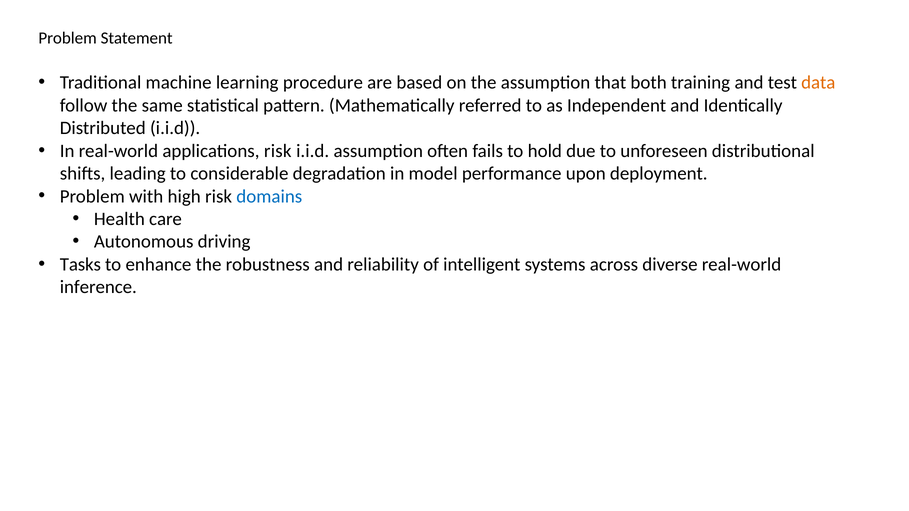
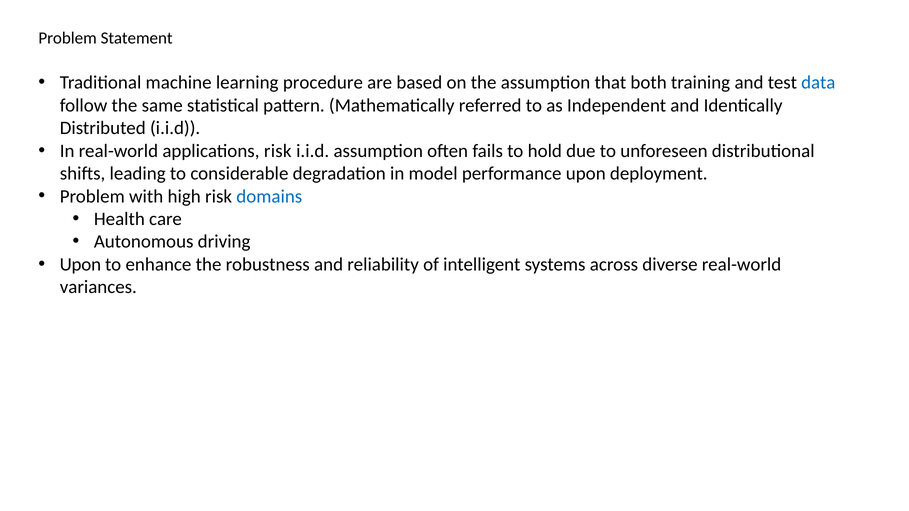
data colour: orange -> blue (818, 83)
Tasks: Tasks -> Upon (80, 265)
inference: inference -> variances (98, 287)
